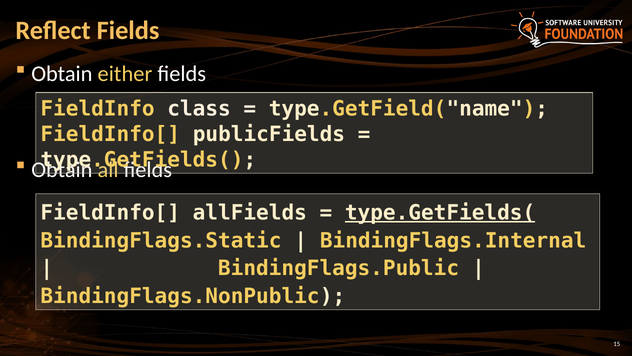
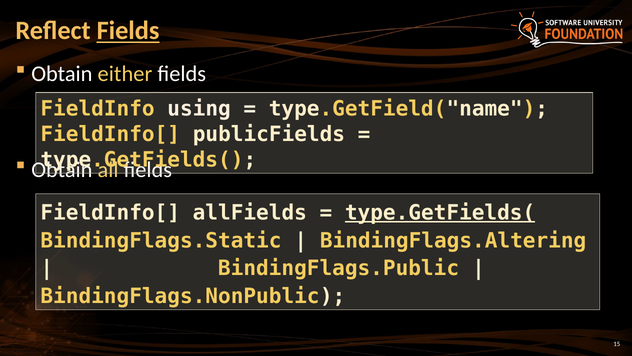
Fields underline: none -> present (128, 31)
class: class -> using (199, 109)
BindingFlags.Internal: BindingFlags.Internal -> BindingFlags.Altering (453, 240)
